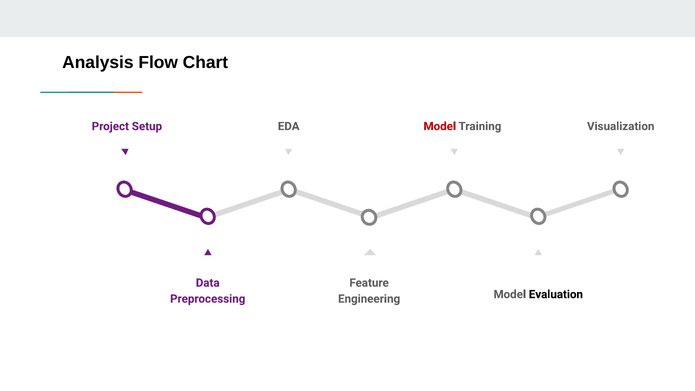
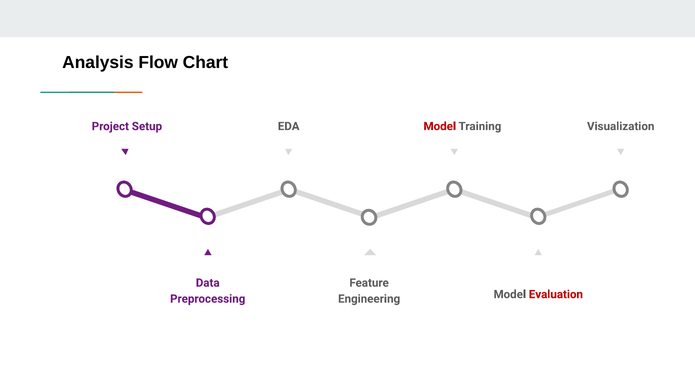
Evaluation colour: black -> red (556, 294)
